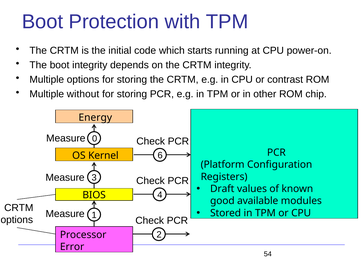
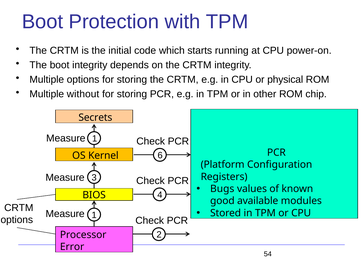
contrast: contrast -> physical (285, 80)
Energy: Energy -> Secrets (95, 118)
Measure 0: 0 -> 1 (95, 139)
Draft: Draft -> Bugs (222, 189)
